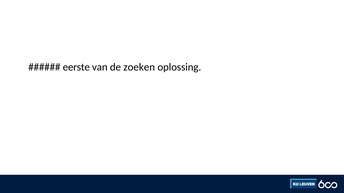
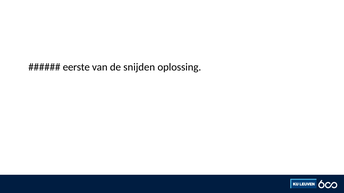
zoeken: zoeken -> snijden (139, 67)
